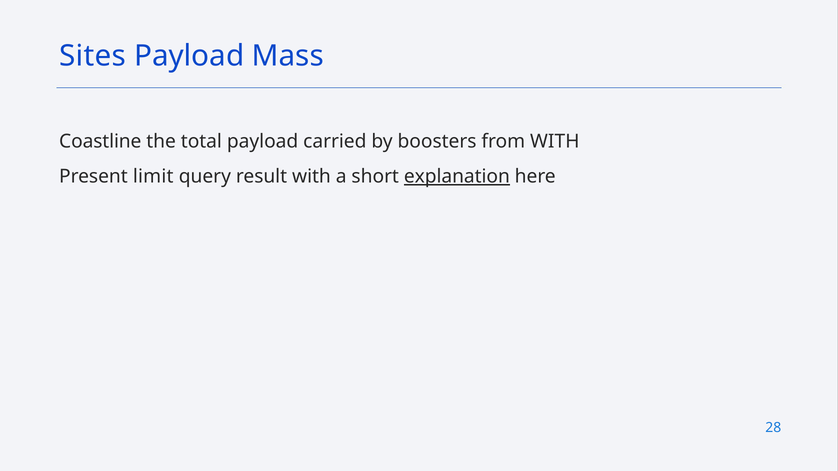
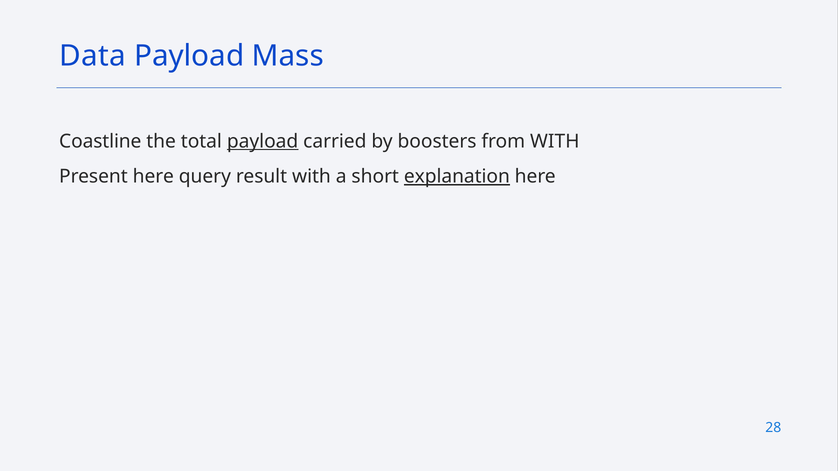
Sites: Sites -> Data (93, 56)
payload underline: none -> present (263, 141)
Present limit: limit -> here (153, 177)
